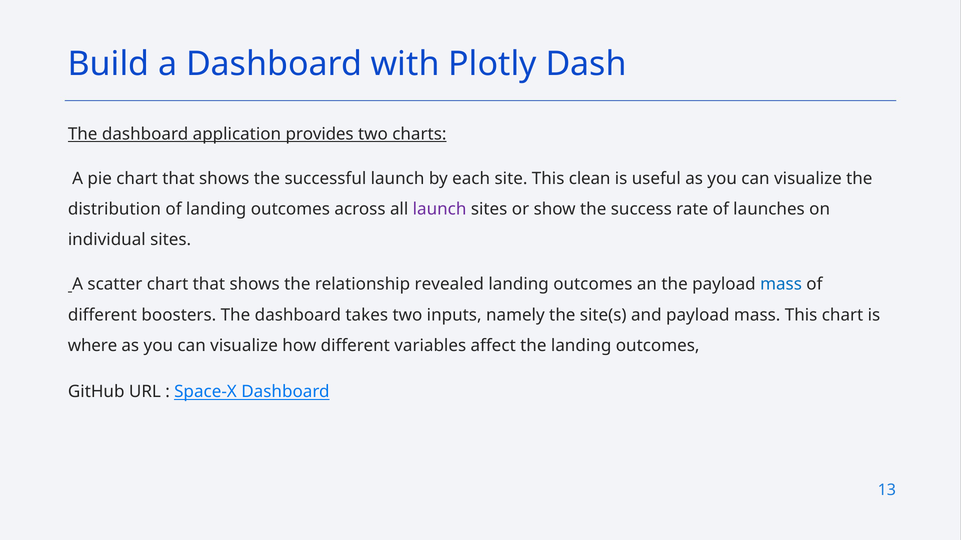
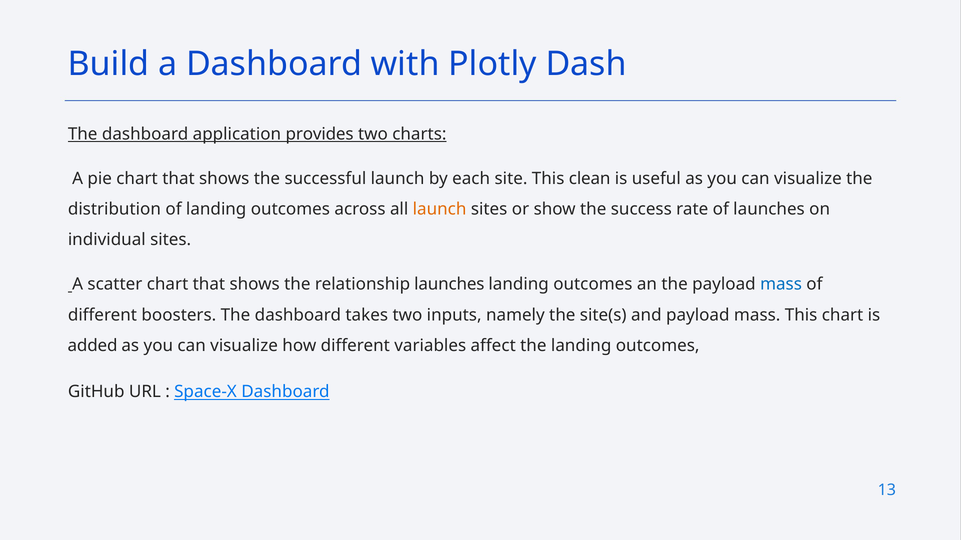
launch colour: purple -> orange (440, 209)
relationship revealed: revealed -> launches (449, 285)
where: where -> added (93, 346)
